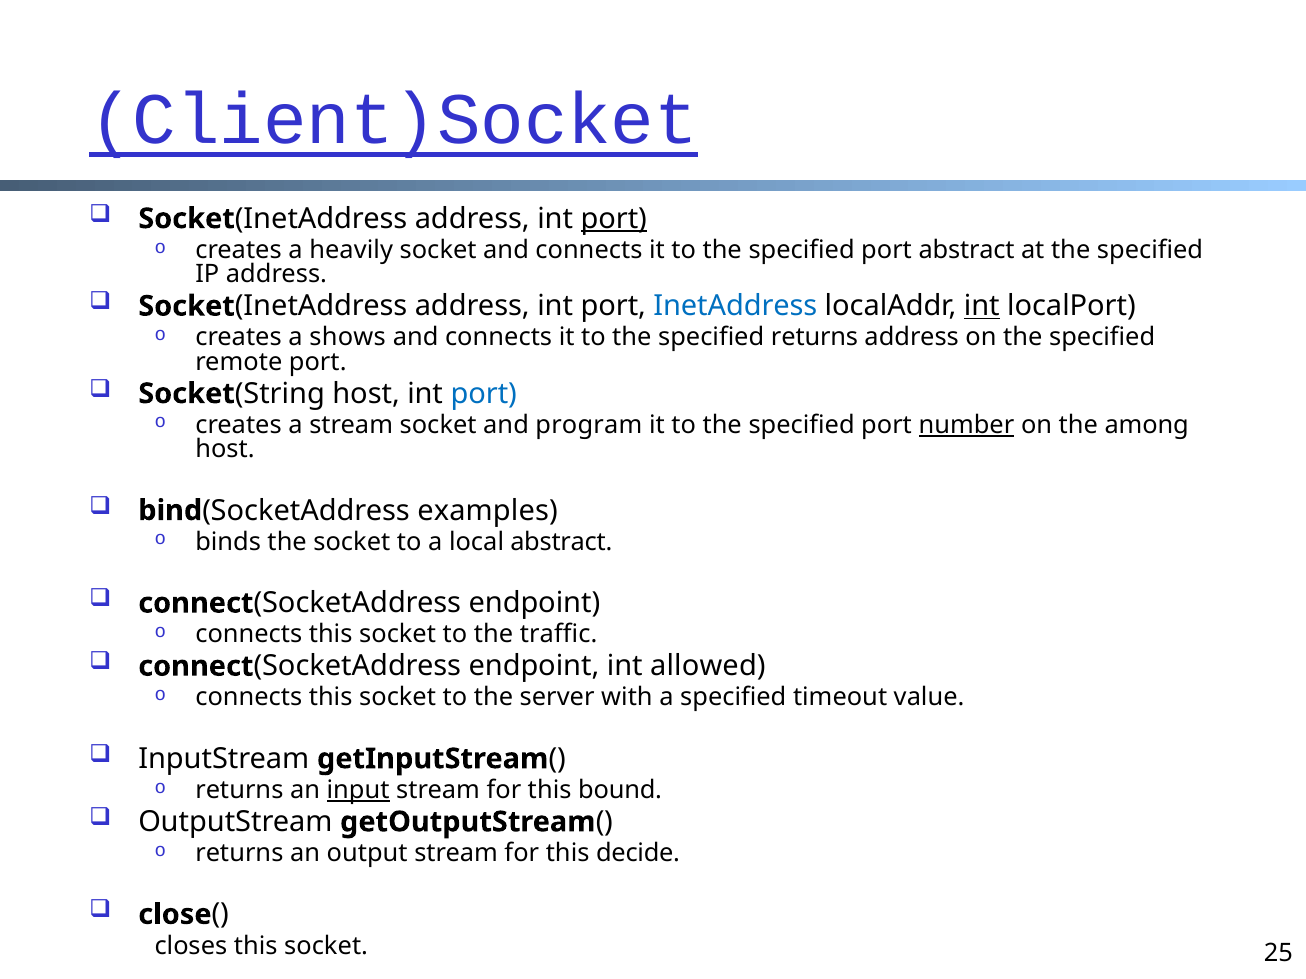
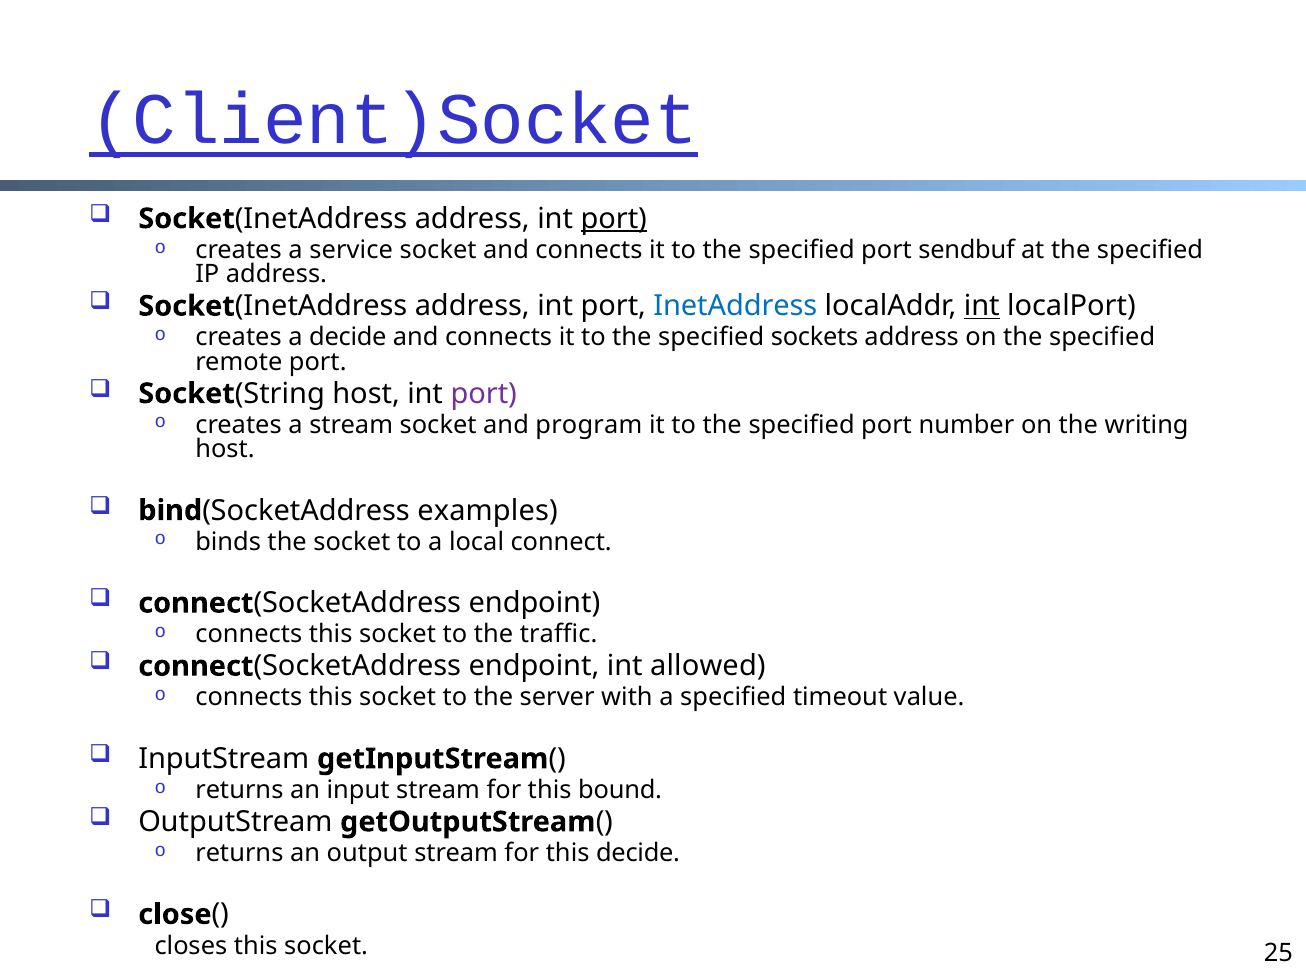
heavily: heavily -> service (351, 250)
port abstract: abstract -> sendbuf (967, 250)
a shows: shows -> decide (348, 338)
specified returns: returns -> sockets (815, 338)
port colour: blue -> purple (484, 394)
number underline: present -> none (966, 425)
among: among -> writing (1147, 425)
local abstract: abstract -> connect (561, 542)
input underline: present -> none (358, 791)
